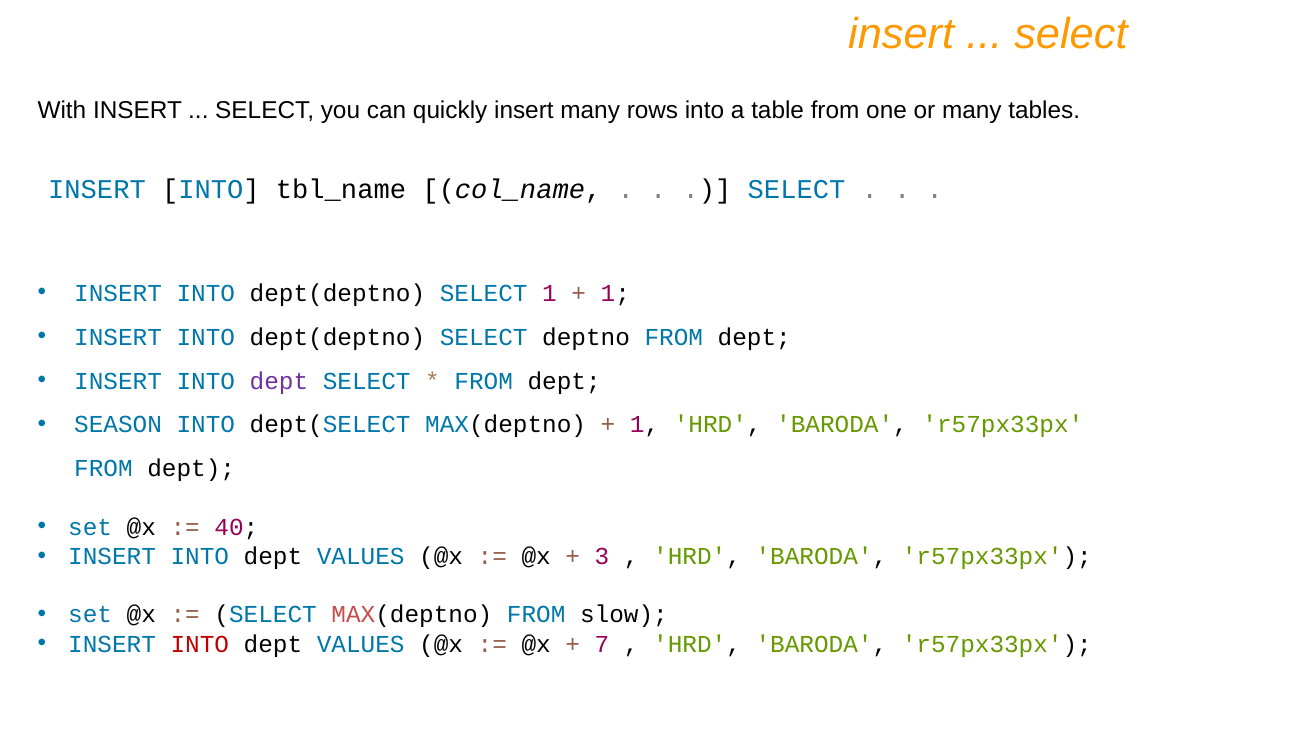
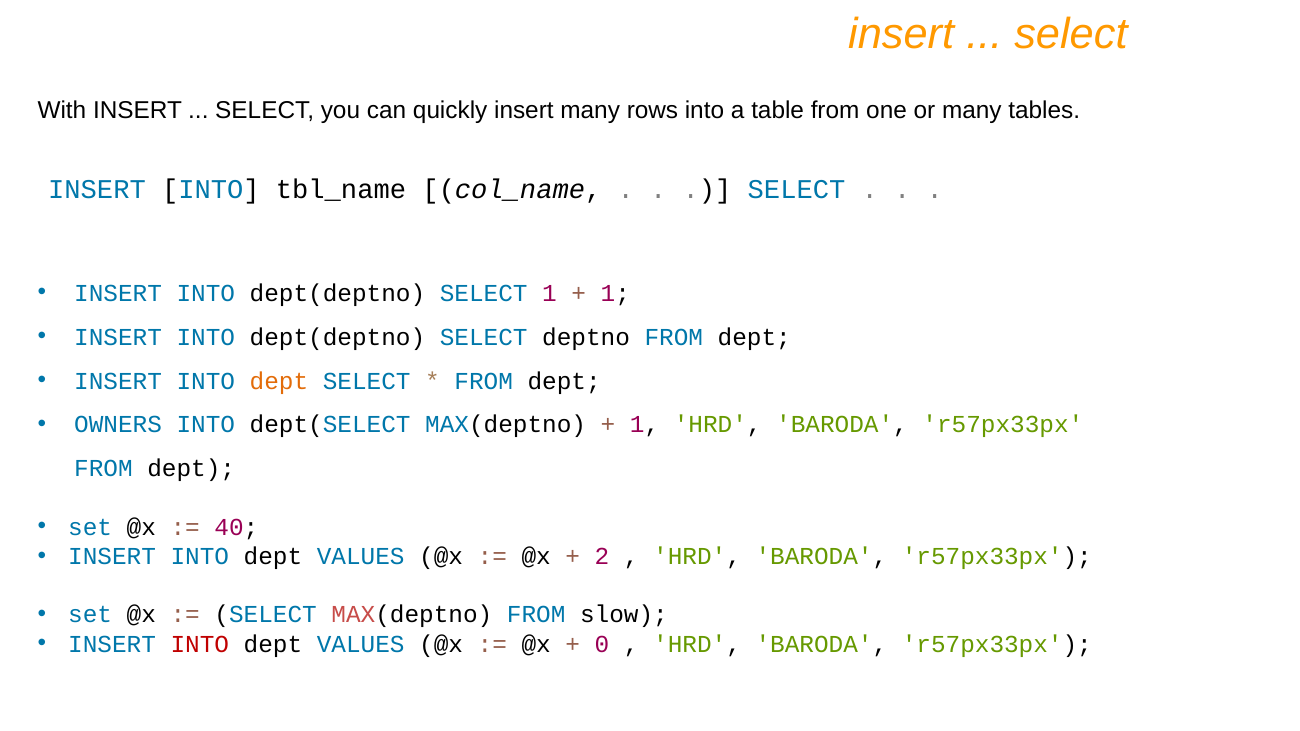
dept colour: purple -> orange (279, 381)
SEASON: SEASON -> OWNERS (118, 425)
3: 3 -> 2 (602, 557)
7: 7 -> 0 (602, 644)
